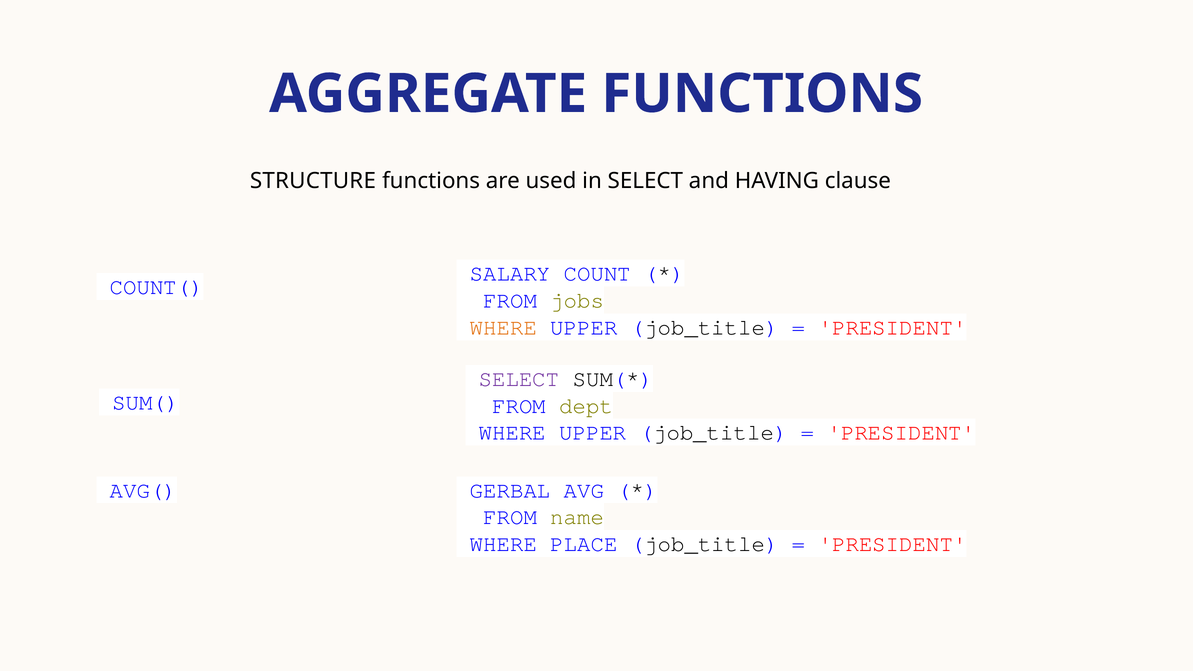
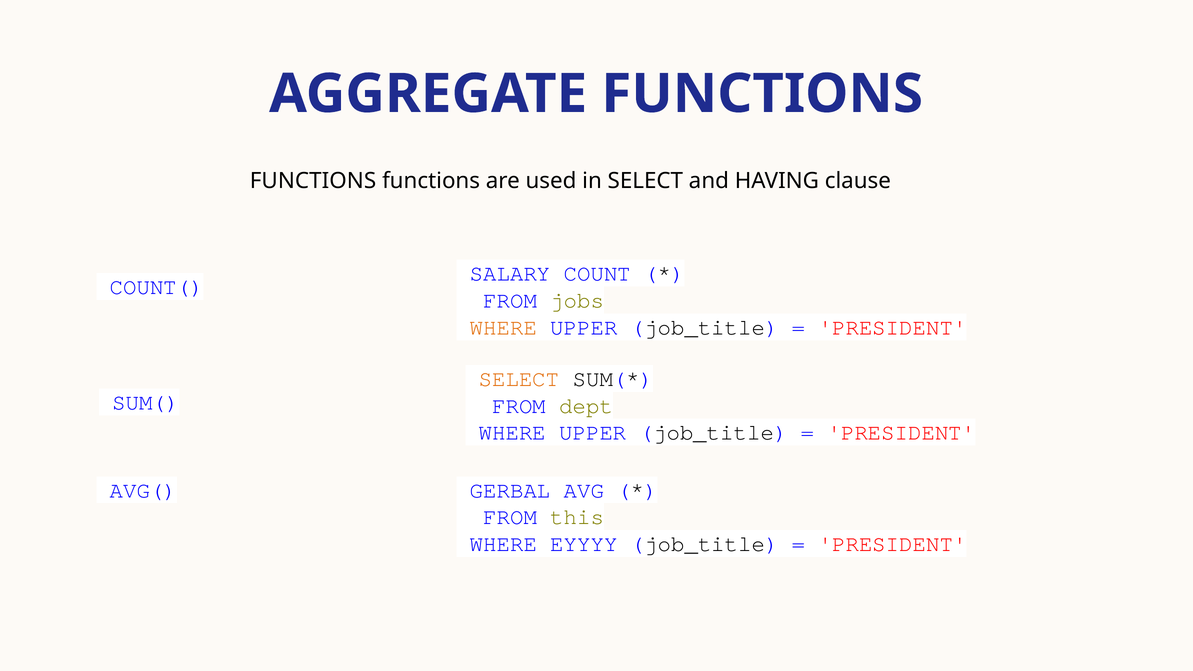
STRUCTURE: STRUCTURE -> FUNCTIONS (313, 181)
SELECT colour: purple -> orange (519, 379)
name: name -> this (577, 517)
PLACE: PLACE -> EYYYY (584, 544)
